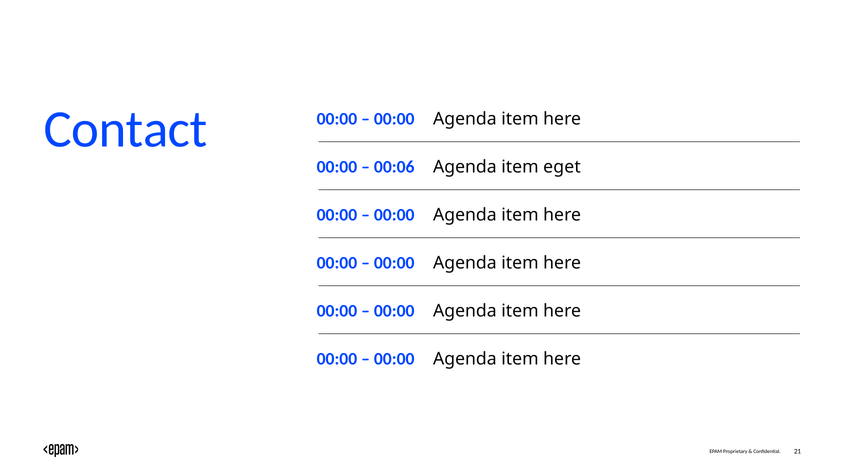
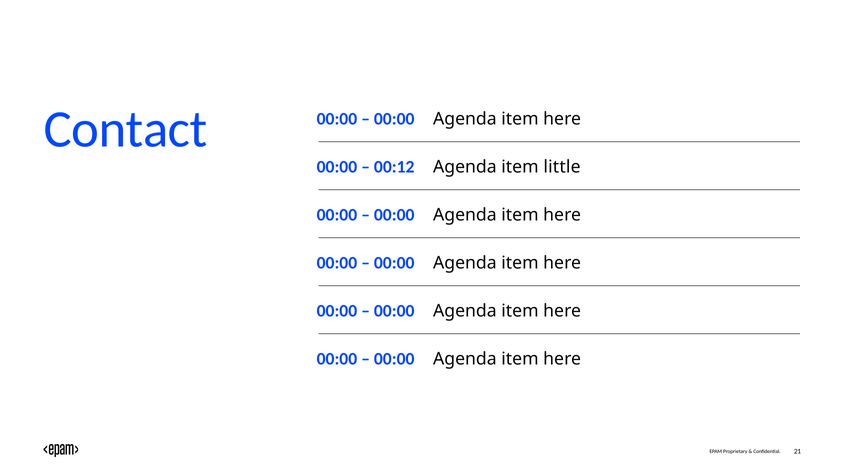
00:06: 00:06 -> 00:12 (394, 167)
eget: eget -> little (562, 167)
